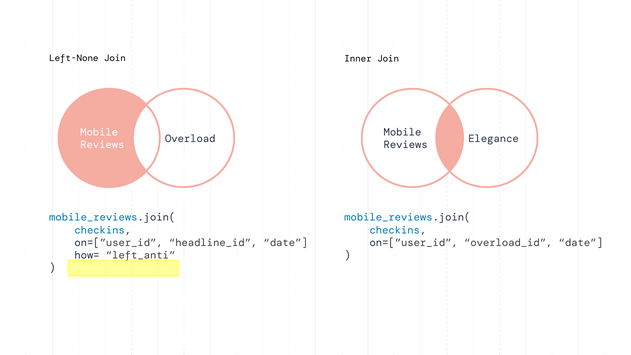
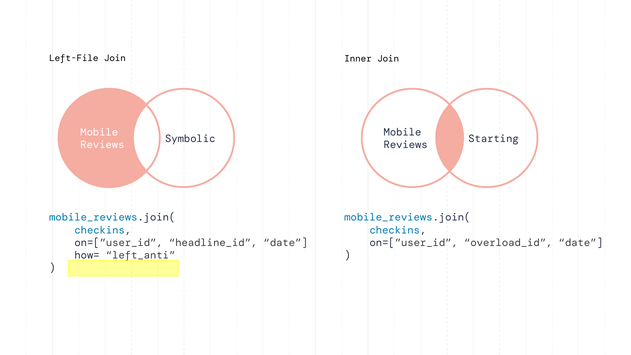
Left-None: Left-None -> Left-File (74, 58)
Overload: Overload -> Symbolic (190, 139)
Elegance: Elegance -> Starting (494, 139)
